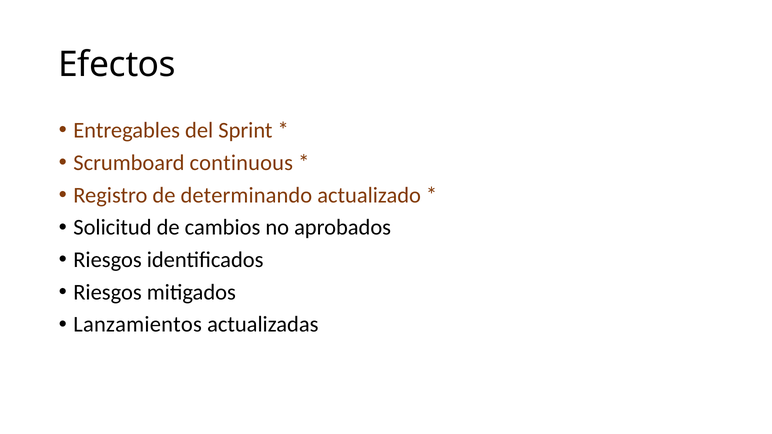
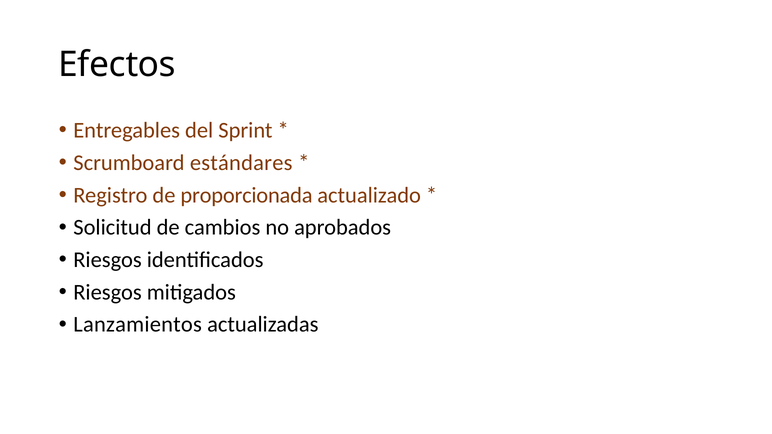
continuous: continuous -> estándares (241, 163)
determinando: determinando -> proporcionada (247, 195)
